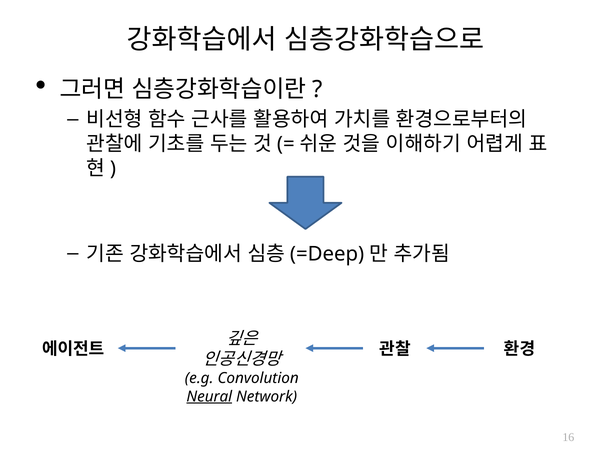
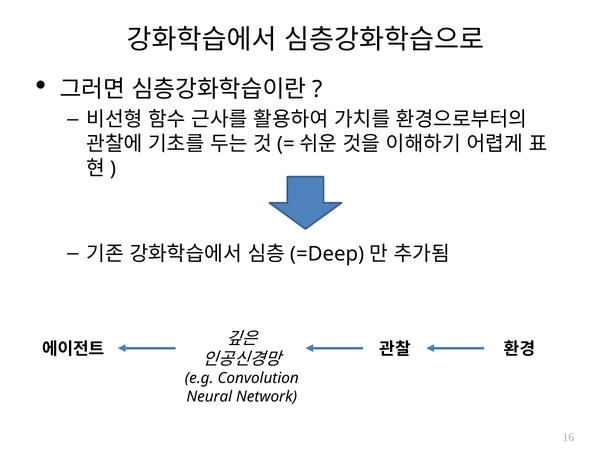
Neural underline: present -> none (209, 397)
